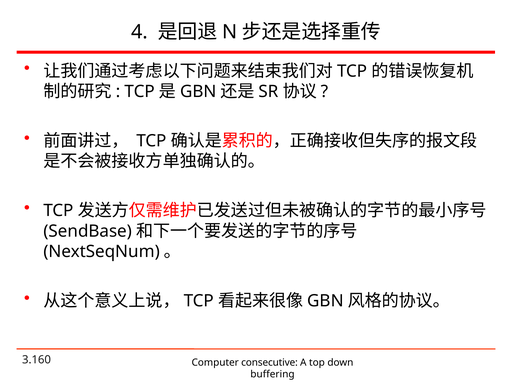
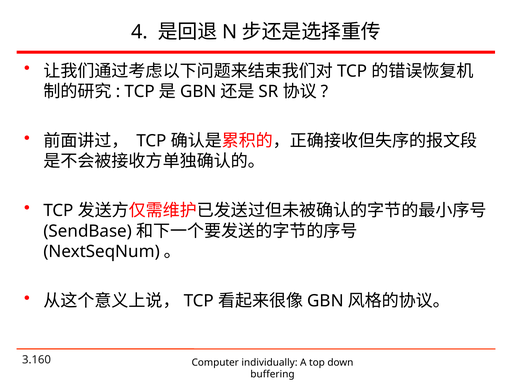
consecutive: consecutive -> individually (269, 363)
